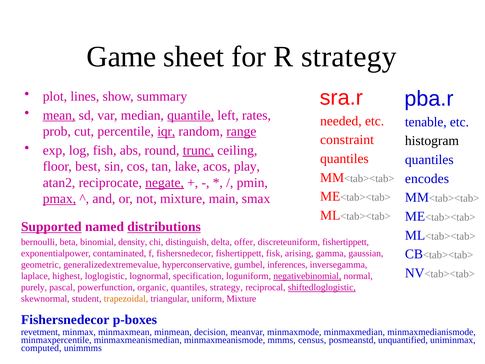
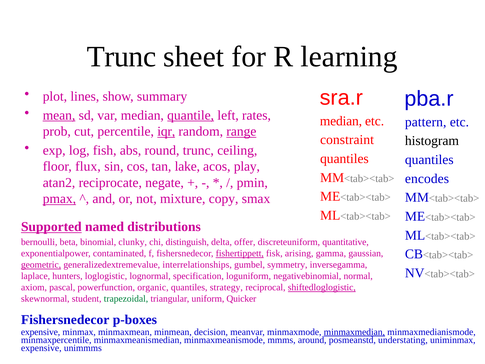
Game: Game -> Trunc (121, 57)
R strategy: strategy -> learning (349, 57)
needed: needed -> median (341, 121)
tenable: tenable -> pattern (426, 122)
trunc underline: present -> none (198, 150)
best: best -> flux (88, 166)
negate underline: present -> none (165, 183)
main: main -> copy (224, 199)
distributions underline: present -> none (164, 227)
density: density -> clunky (133, 242)
discreteuniform fishertippett: fishertippett -> quantitative (346, 242)
fishertippett underline: none -> present (240, 253)
geometric underline: none -> present (41, 265)
hyperconservative: hyperconservative -> interrelationships (197, 265)
inferences: inferences -> symmetry (287, 265)
highest: highest -> hunters (67, 276)
negativebinomial underline: present -> none (307, 276)
purely: purely -> axiom (34, 287)
trapezoidal colour: orange -> green (126, 299)
uniform Mixture: Mixture -> Quicker (241, 299)
revetment: revetment -> expensive (41, 332)
minmaxmedian underline: none -> present (354, 332)
census: census -> around (312, 340)
unquantified: unquantified -> understating (403, 340)
computed: computed -> expensive (41, 348)
